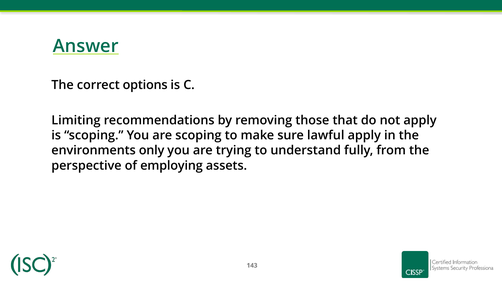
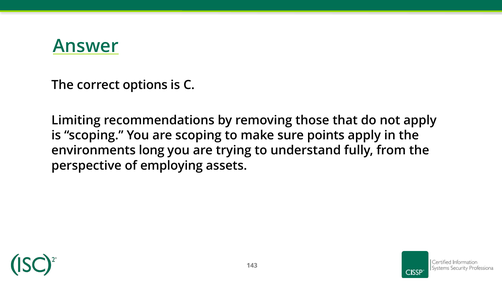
lawful: lawful -> points (326, 135)
only: only -> long (152, 150)
